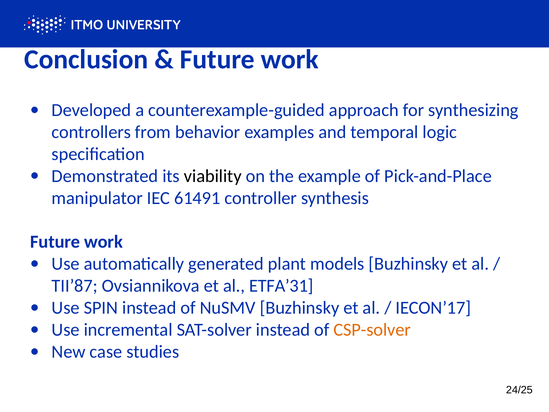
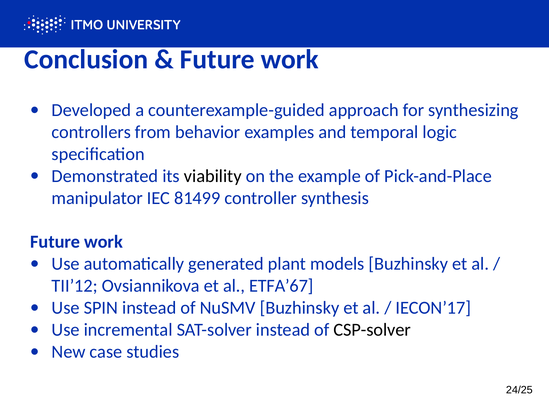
61491: 61491 -> 81499 (197, 198)
TII’87: TII’87 -> TII’12 (75, 286)
ETFA’31: ETFA’31 -> ETFA’67 (281, 286)
CSP-solver colour: orange -> black (372, 330)
